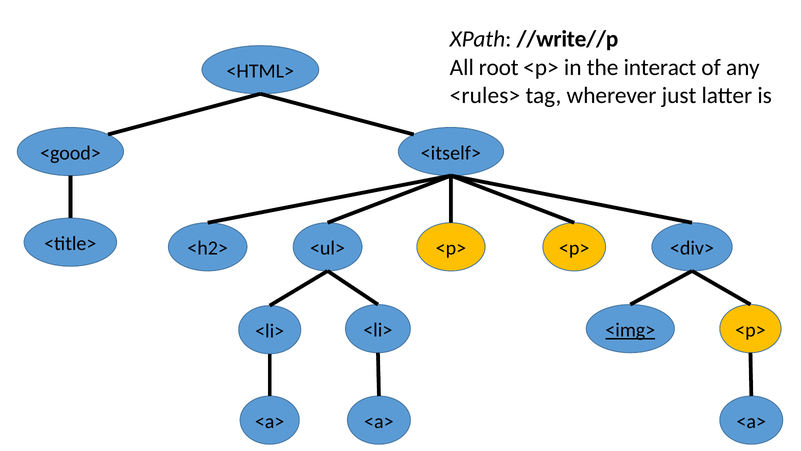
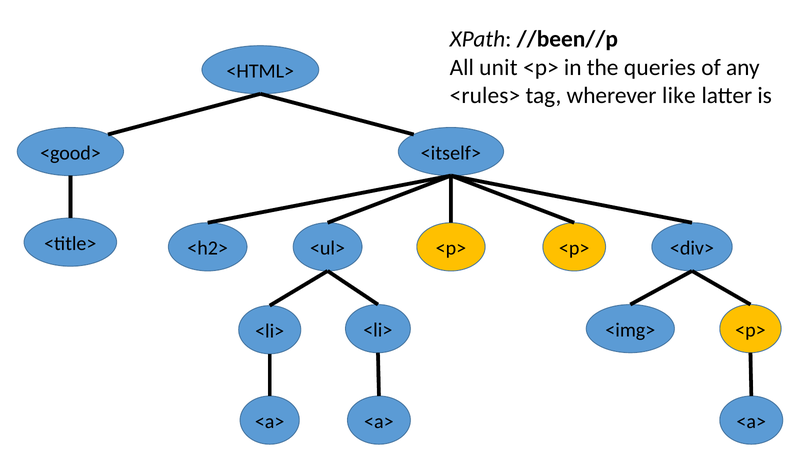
//write//p: //write//p -> //been//p (567, 39)
root: root -> unit (498, 67)
interact: interact -> queries (660, 67)
just: just -> like (679, 95)
<img> underline: present -> none (630, 330)
